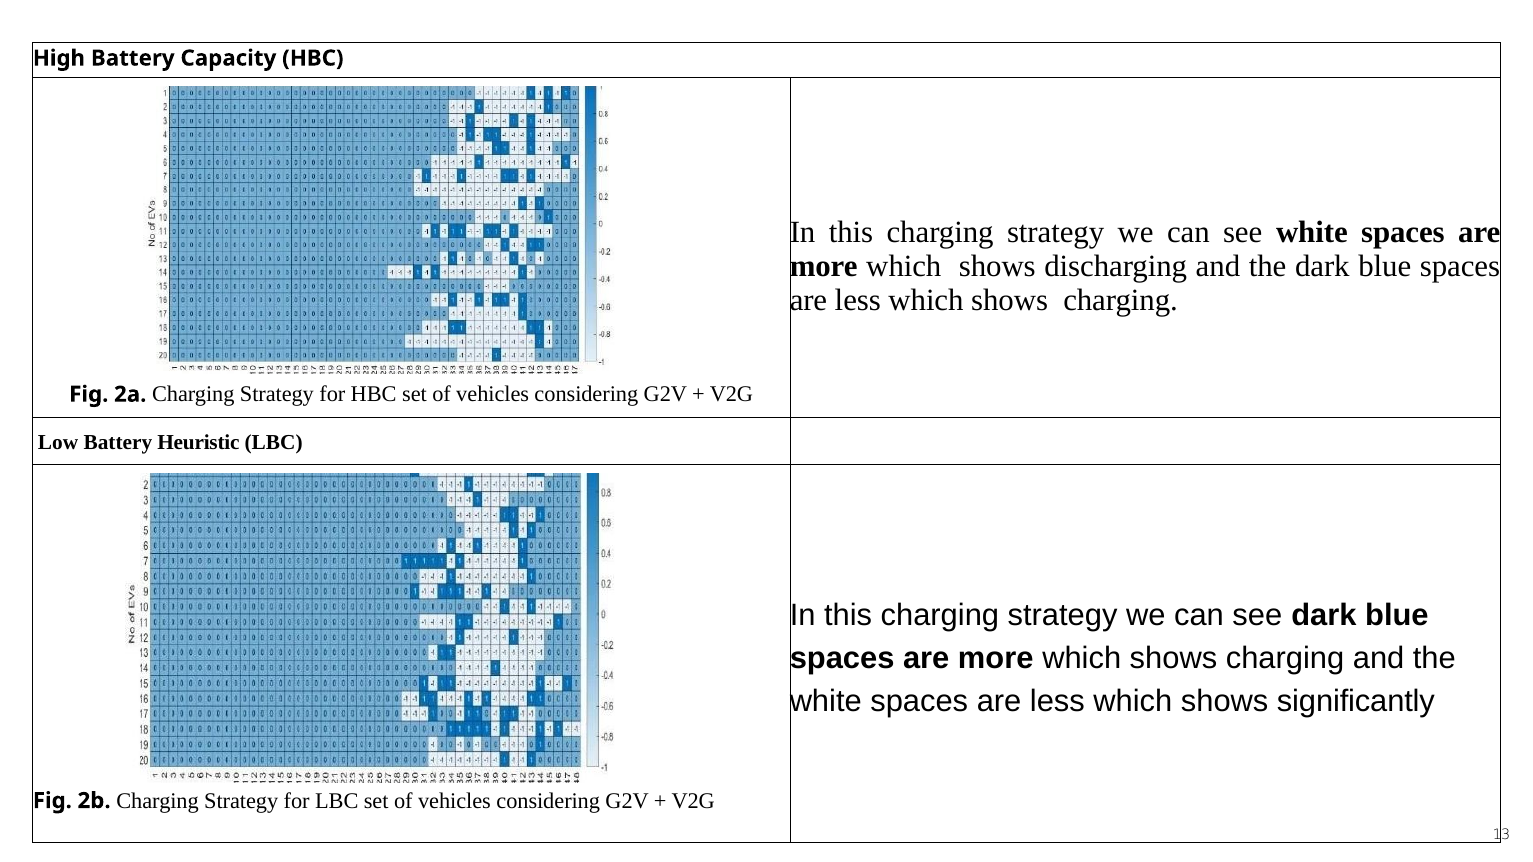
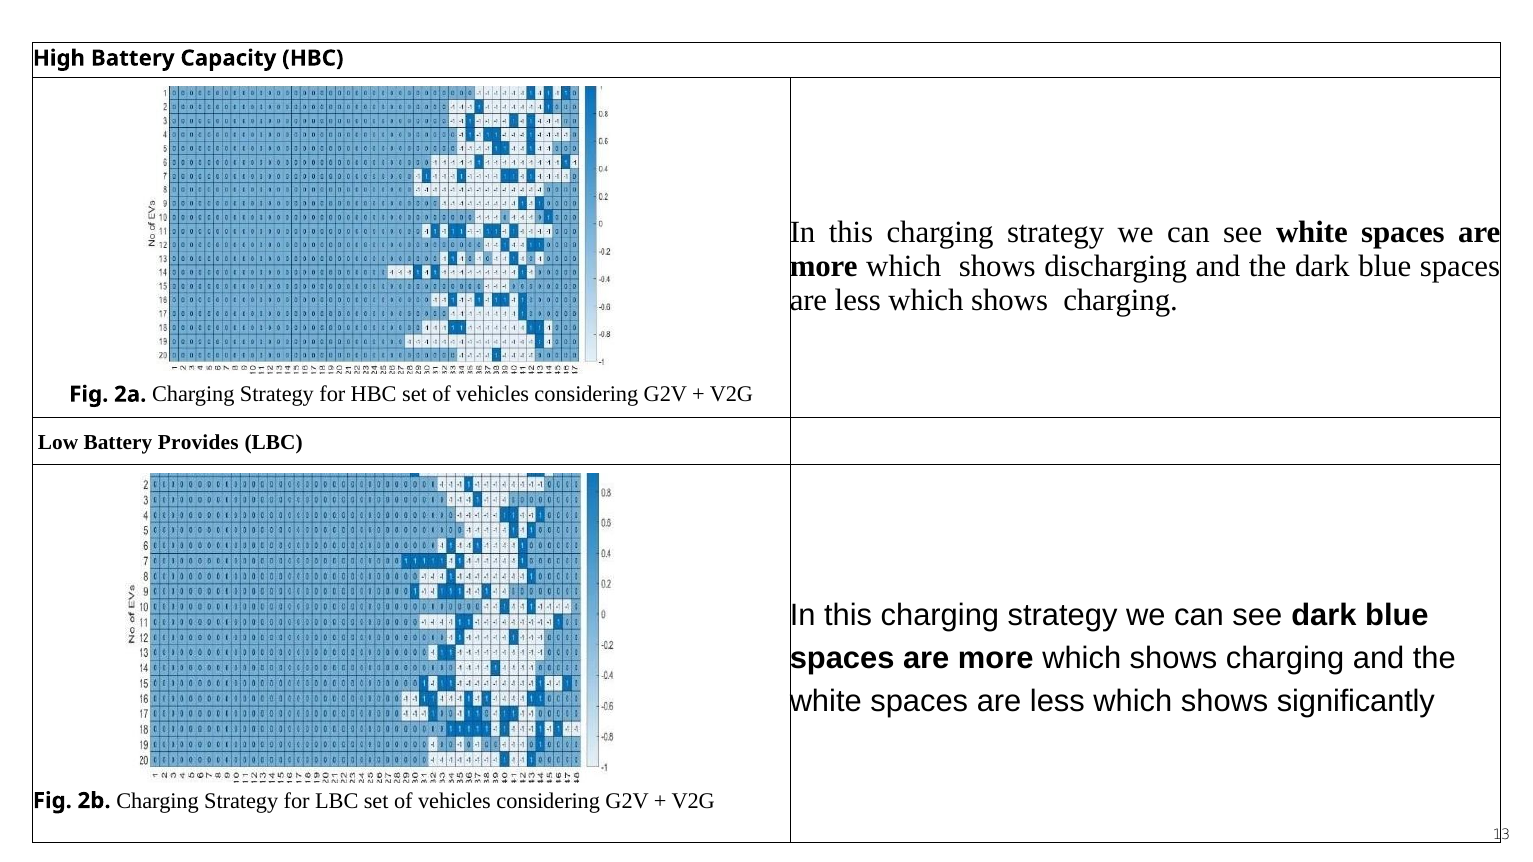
Heuristic: Heuristic -> Provides (198, 443)
